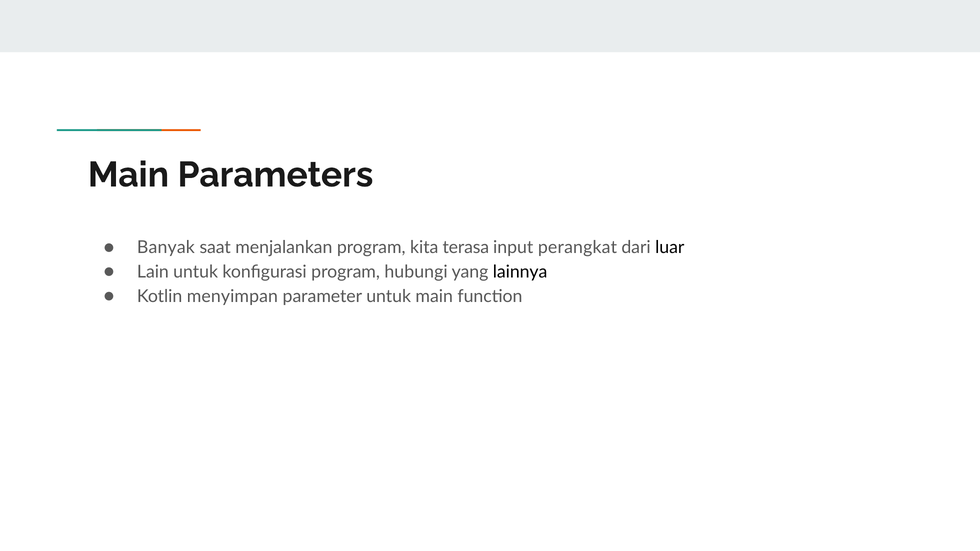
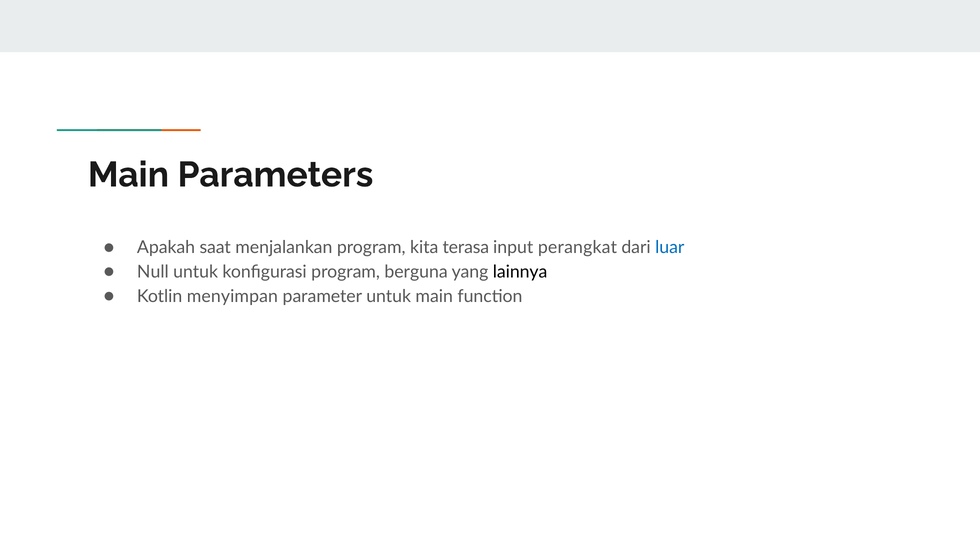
Banyak: Banyak -> Apakah (166, 248)
luar colour: black -> blue (670, 248)
Lain: Lain -> Null (153, 272)
hubungi: hubungi -> berguna (416, 272)
